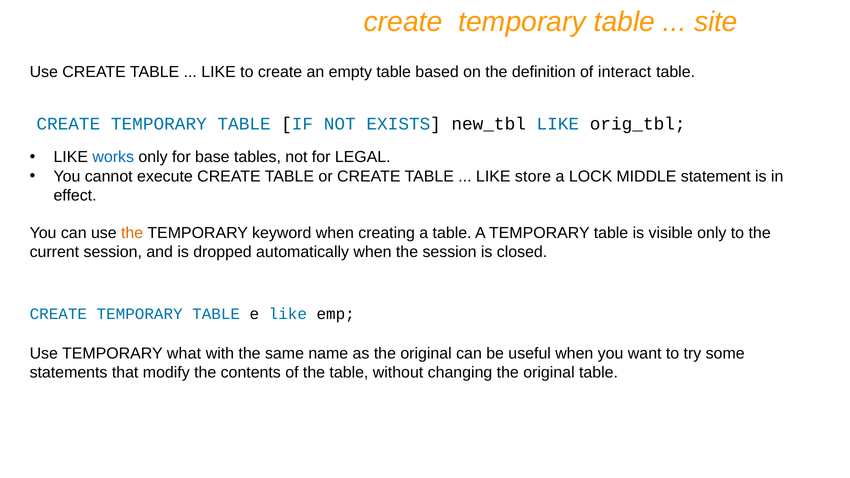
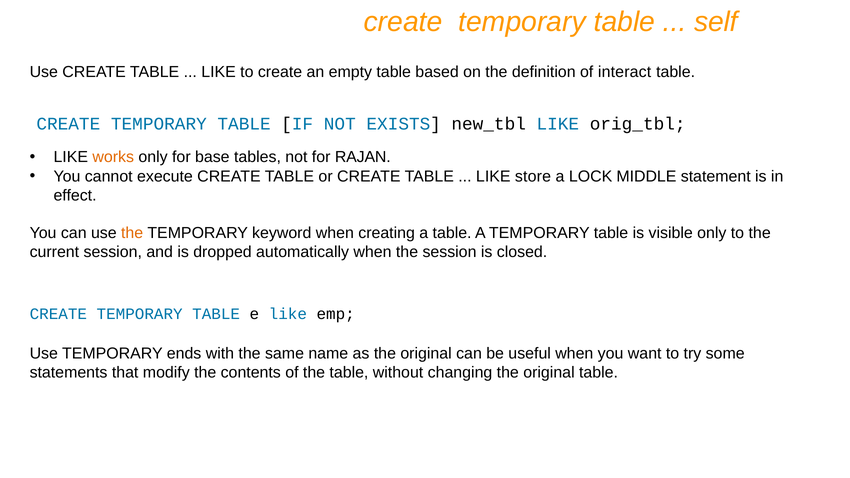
site: site -> self (716, 22)
works colour: blue -> orange (113, 157)
LEGAL: LEGAL -> RAJAN (363, 157)
what: what -> ends (184, 353)
